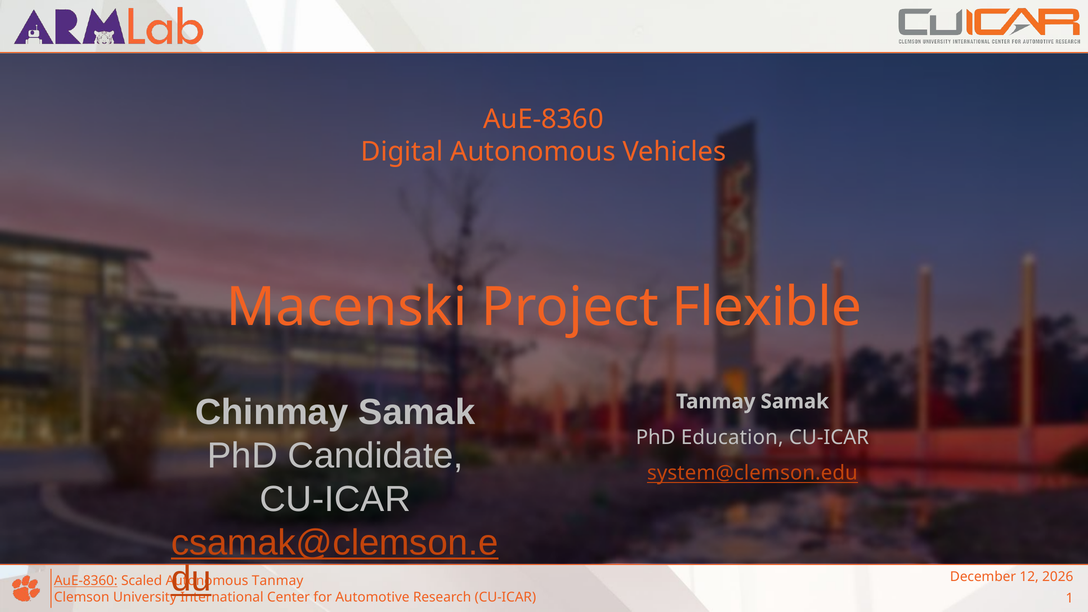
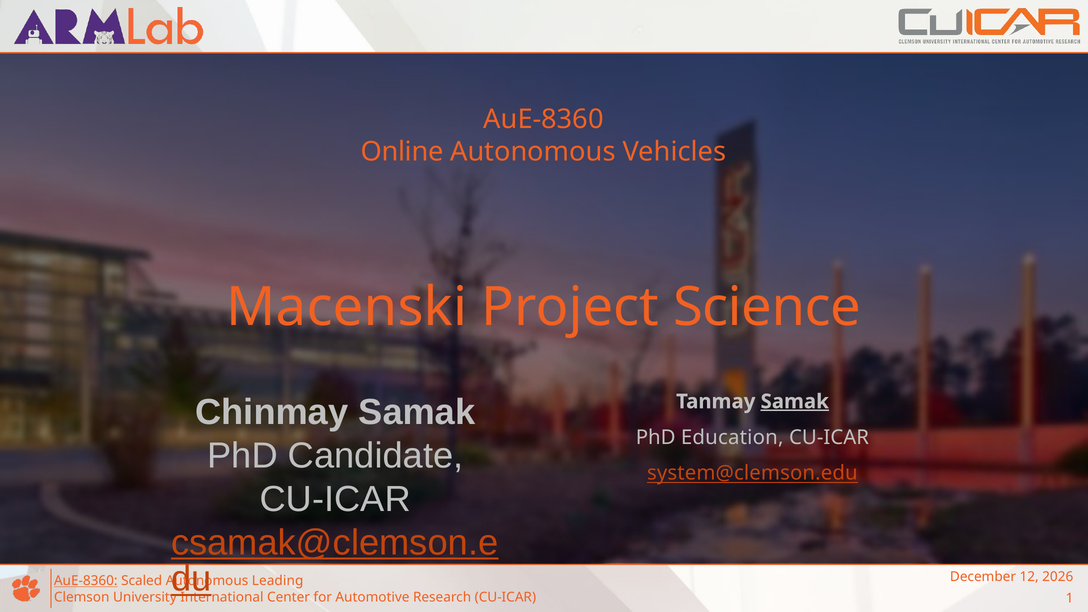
Digital: Digital -> Online (402, 152)
Flexible: Flexible -> Science (767, 307)
Samak underline: none -> present (795, 402)
Tanmay: Tanmay -> Leading (278, 581)
